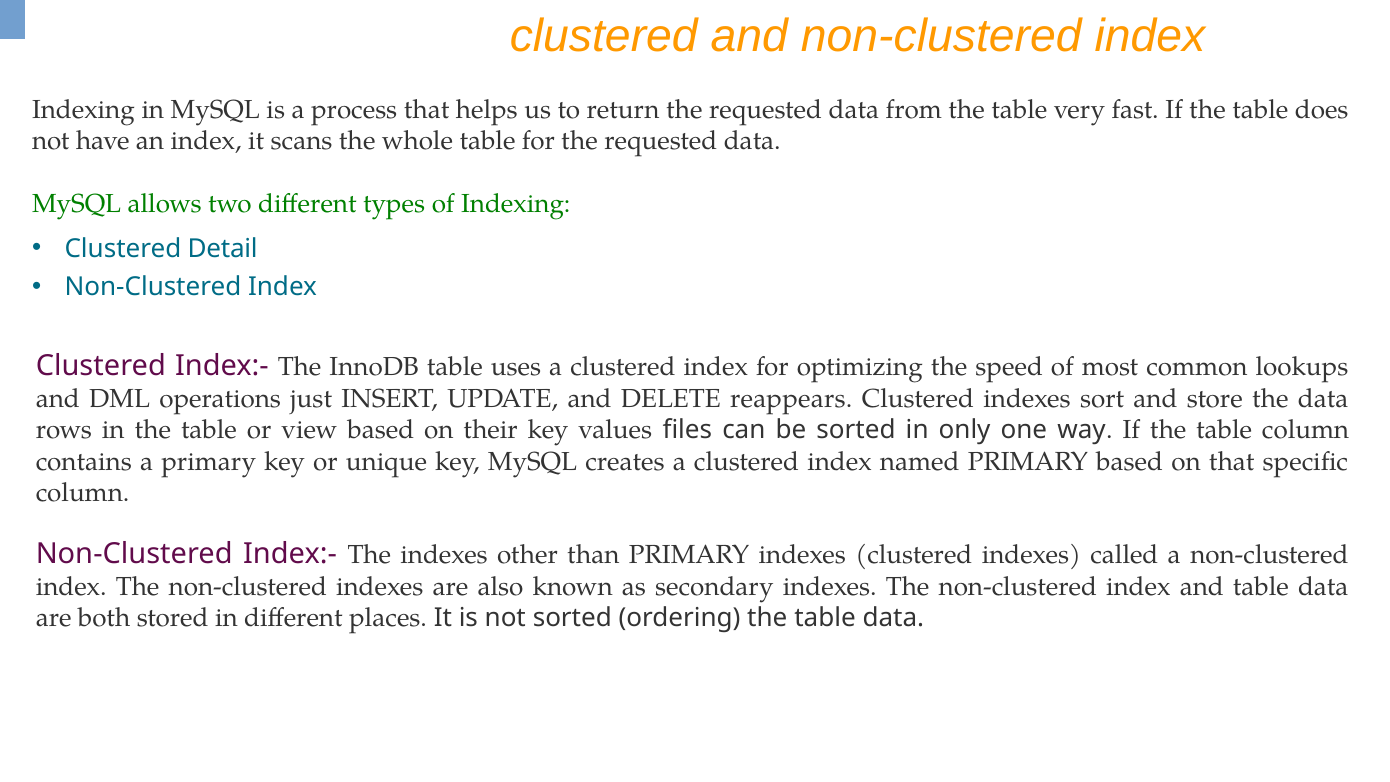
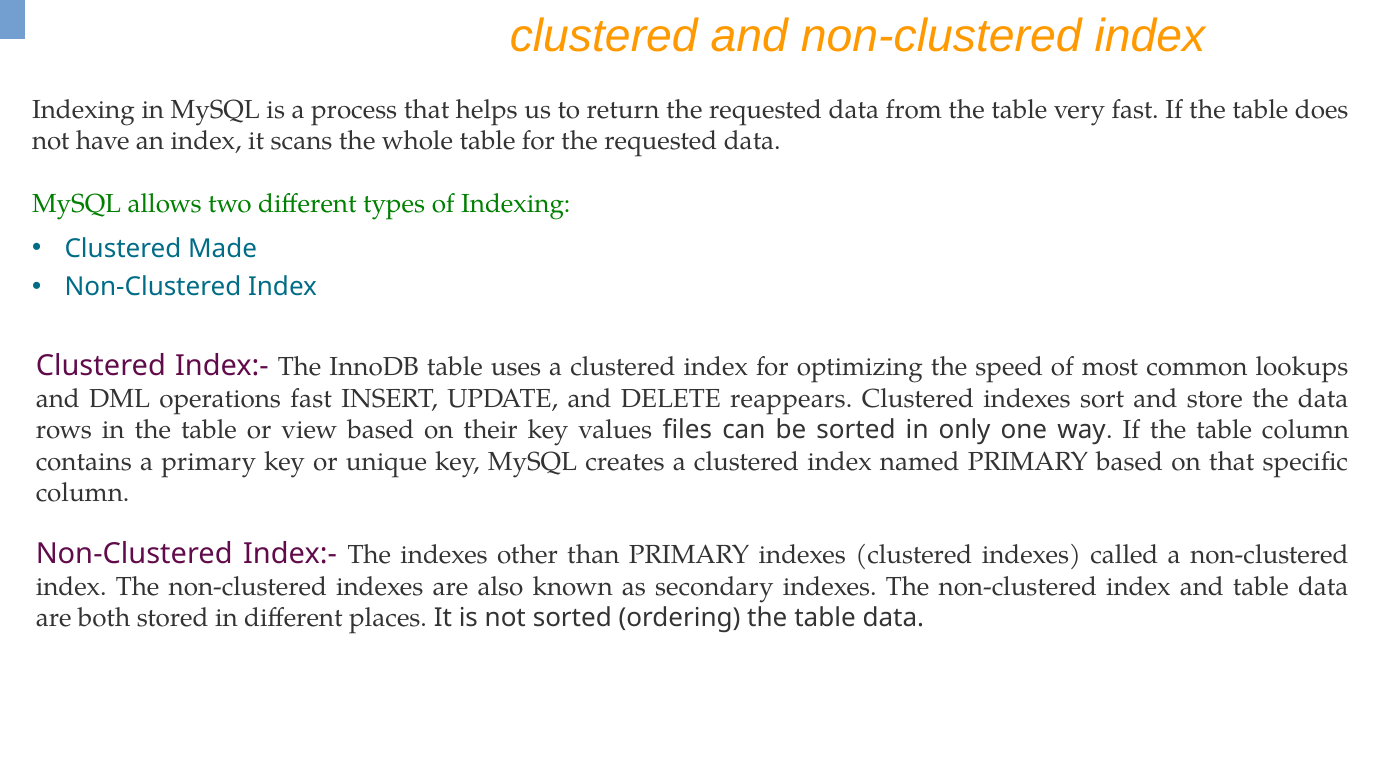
Detail: Detail -> Made (223, 249)
operations just: just -> fast (311, 399)
